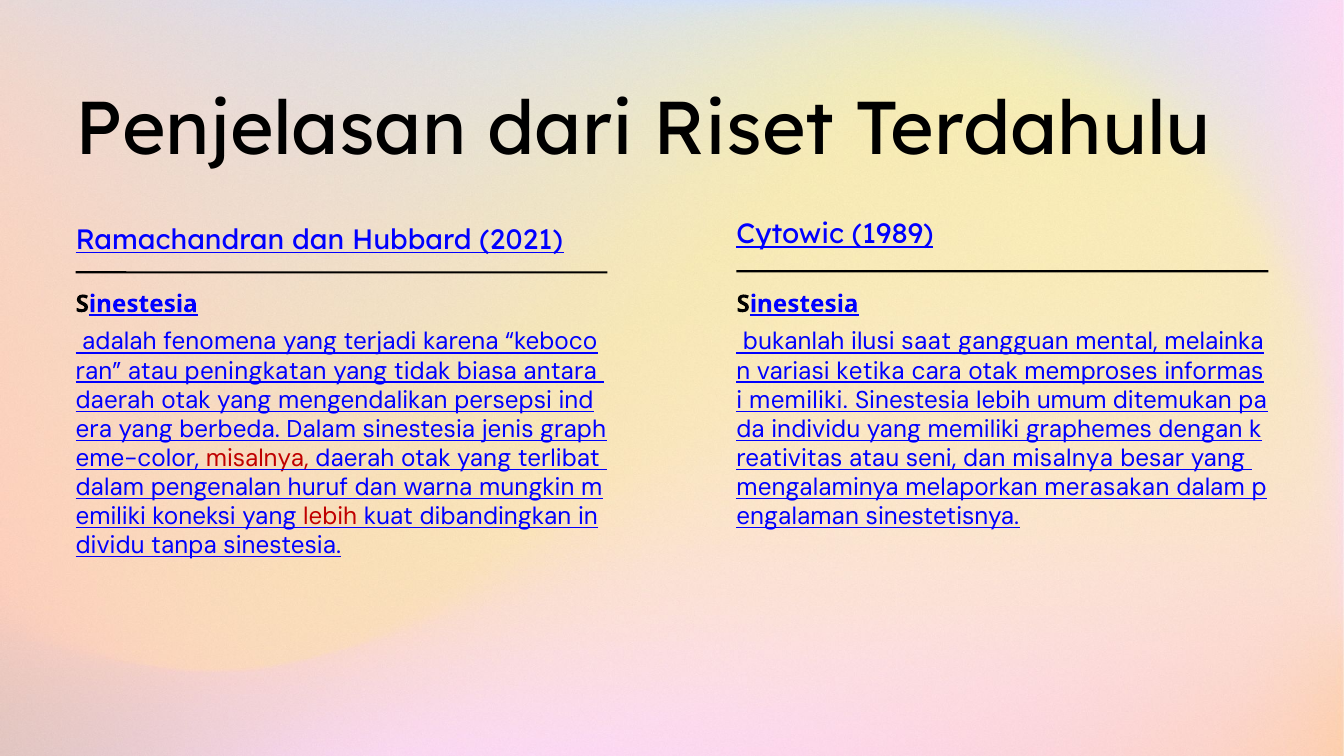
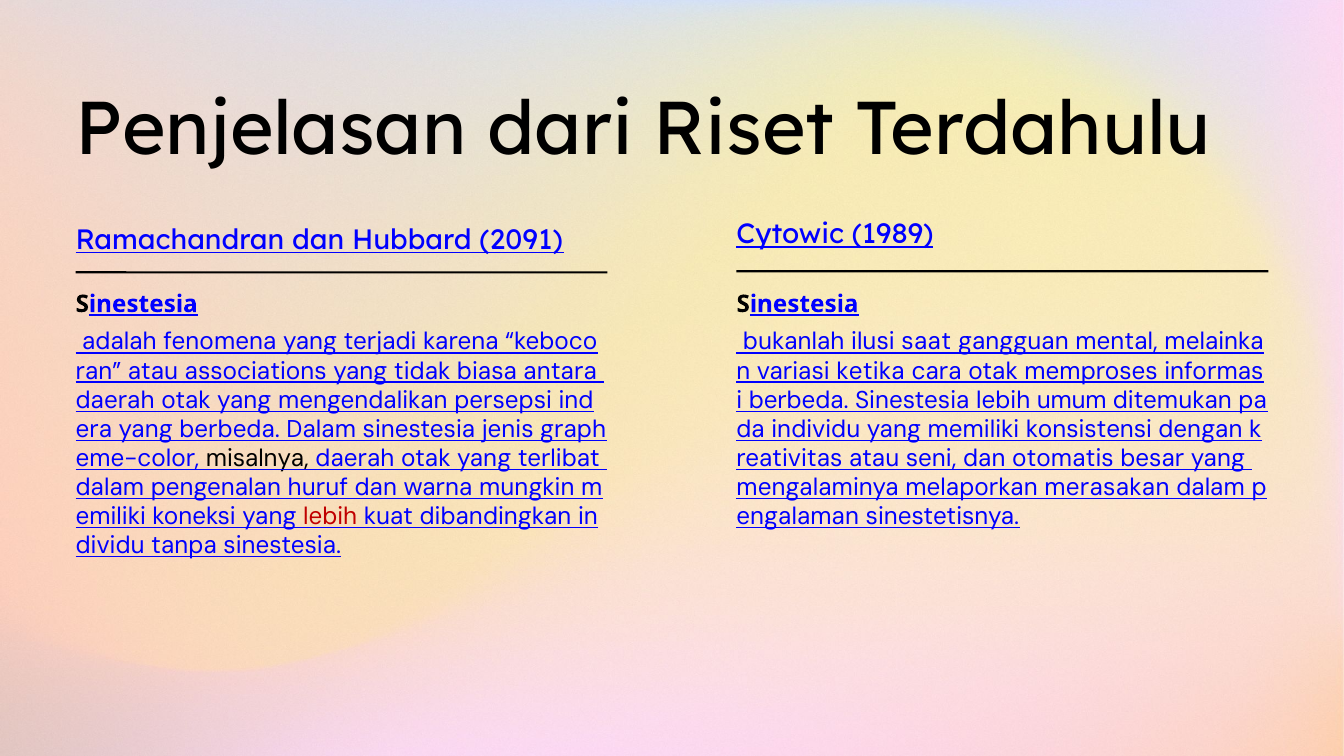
2021: 2021 -> 2091 (521, 240)
peningkatan: peningkatan -> associations (256, 371)
memiliki: memiliki -> berbeda (799, 400)
graphemes: graphemes -> konsistensi (1089, 429)
misalnya colour: red -> black (257, 458)
dan misalnya: misalnya -> otomatis (1063, 458)
